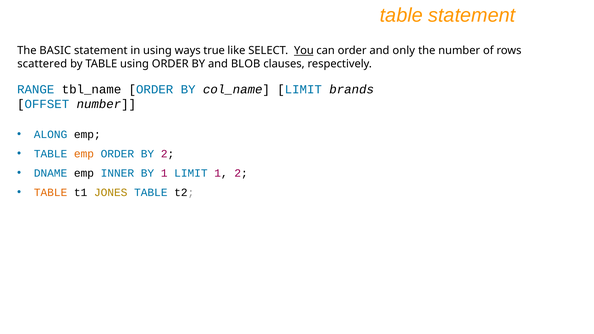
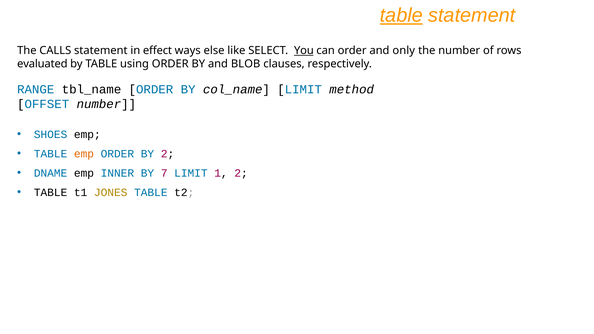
table underline: none -> present (401, 15)
BASIC: BASIC -> CALLS (55, 50)
in using: using -> effect (157, 50)
true: true -> else (214, 50)
scattered: scattered -> evaluated (42, 64)
brands: brands -> method (352, 89)
ALONG: ALONG -> SHOES (51, 135)
BY 1: 1 -> 7 (164, 173)
TABLE colour: orange -> black (51, 192)
